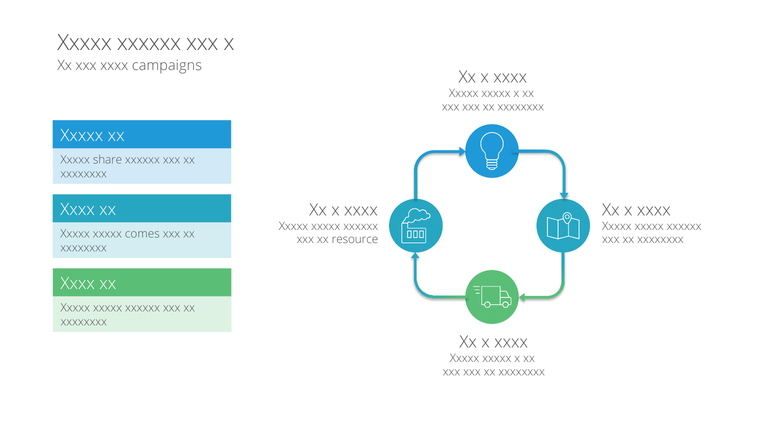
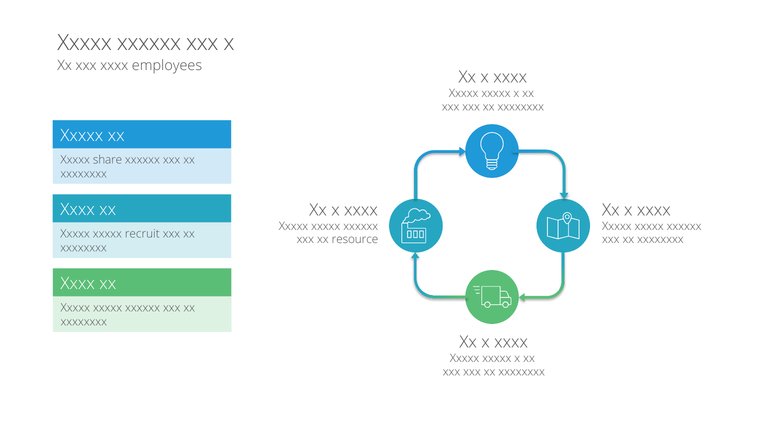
campaigns: campaigns -> employees (167, 66)
comes: comes -> recruit (142, 234)
